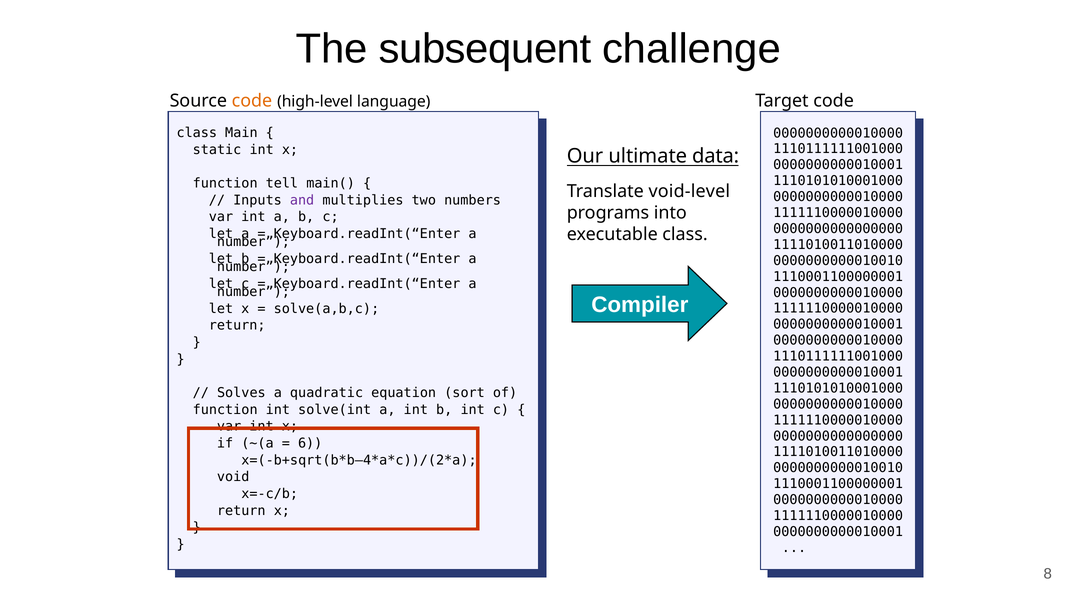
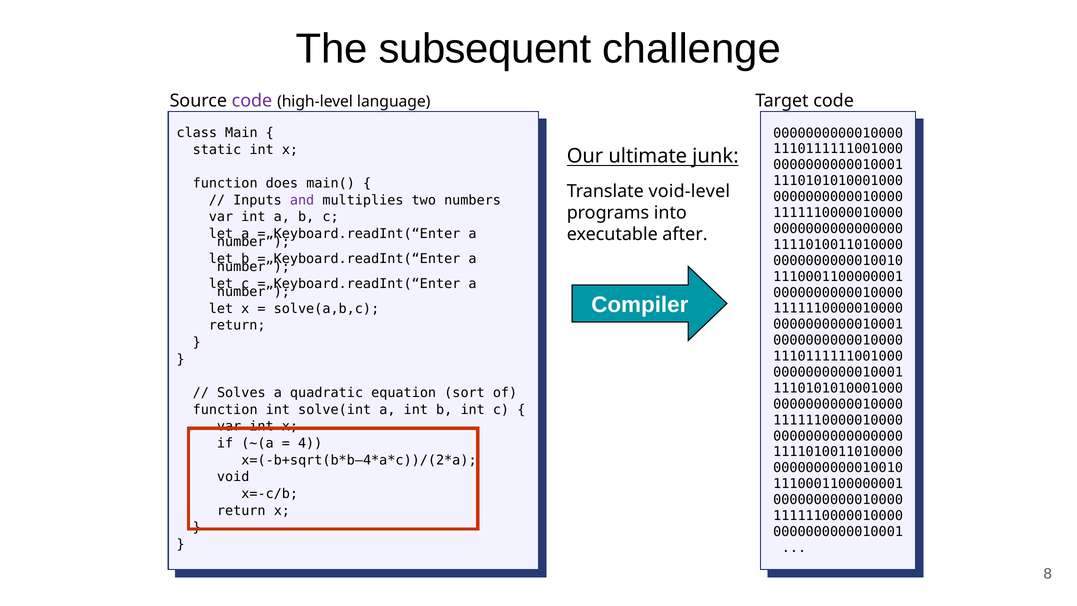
code colour: orange -> purple (252, 101)
data: data -> junk (715, 156)
tell: tell -> does (282, 183)
executable class: class -> after (685, 234)
6: 6 -> 4 (310, 443)
